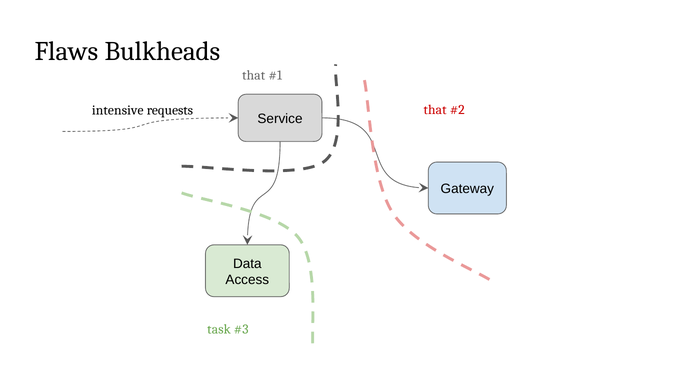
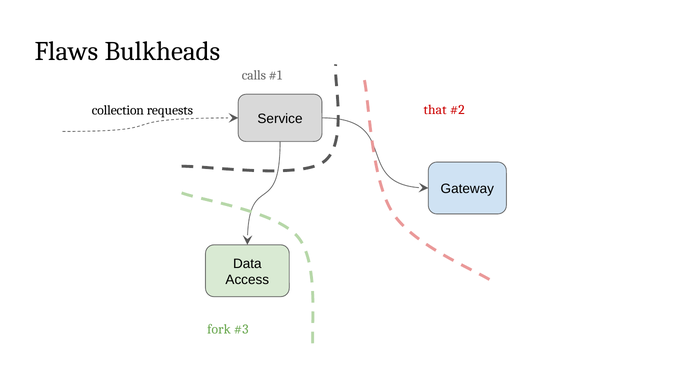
that: that -> calls (254, 75)
intensive: intensive -> collection (118, 110)
task: task -> fork (219, 329)
